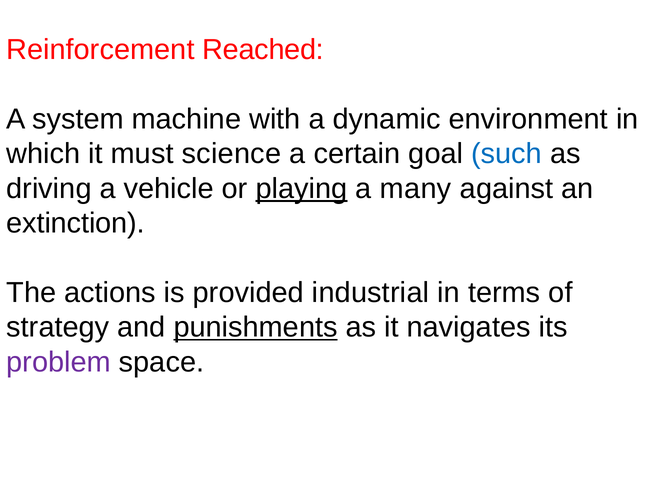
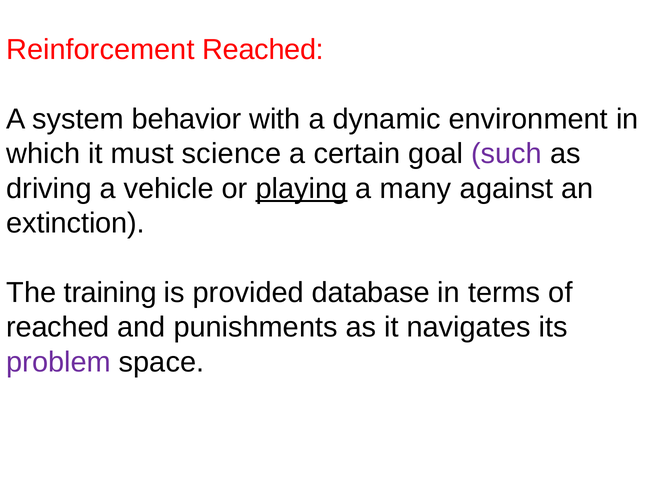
machine: machine -> behavior (187, 119)
such colour: blue -> purple (507, 154)
actions: actions -> training (110, 293)
industrial: industrial -> database (371, 293)
strategy: strategy -> reached (58, 328)
punishments underline: present -> none (256, 328)
